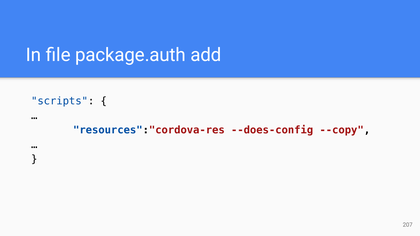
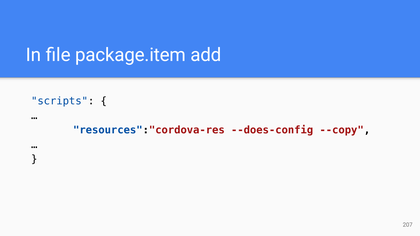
package.auth: package.auth -> package.item (131, 55)
